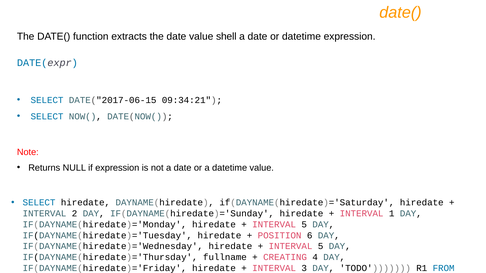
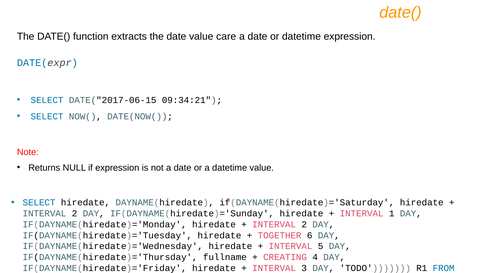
shell: shell -> care (226, 37)
5: 5 -> 2 (304, 225)
POSITION: POSITION -> TOGETHER (280, 236)
